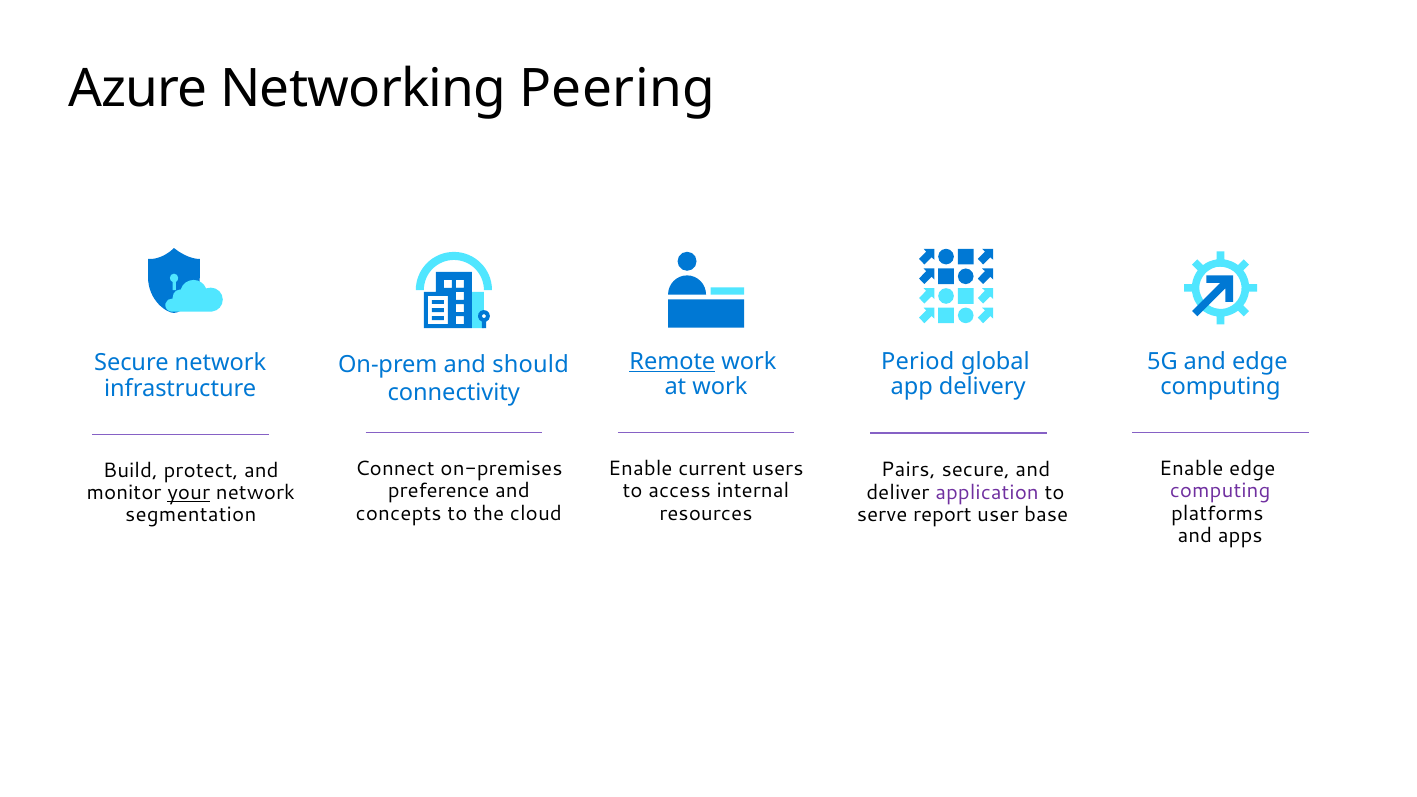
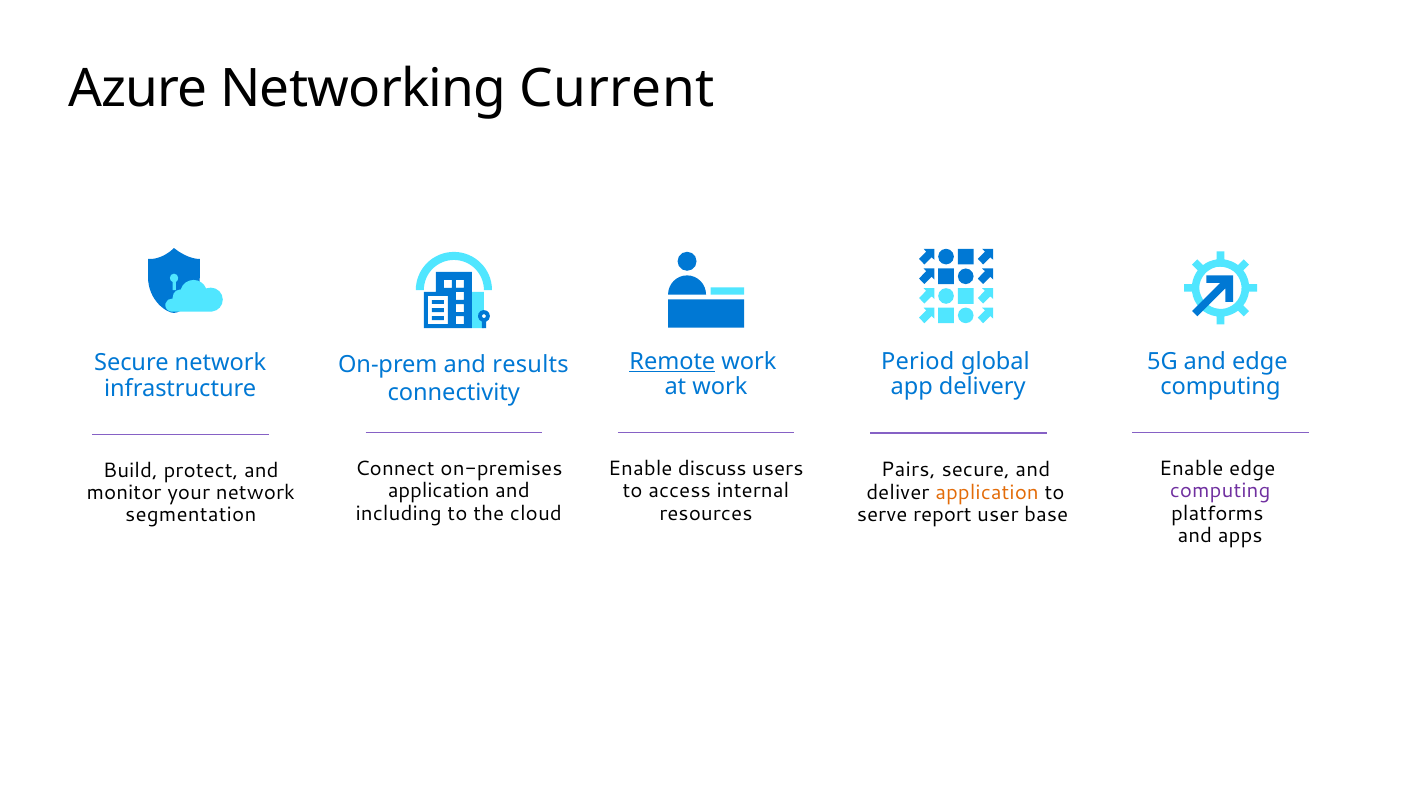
Peering: Peering -> Current (617, 89)
should: should -> results (531, 364)
current: current -> discuss (712, 469)
preference: preference -> application (439, 491)
application colour: purple -> orange (987, 492)
your underline: present -> none (189, 493)
concepts: concepts -> including (399, 513)
